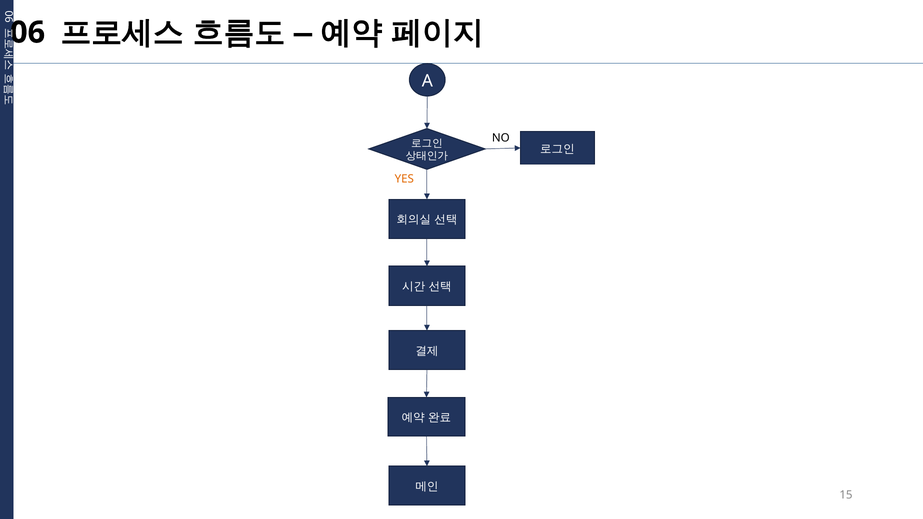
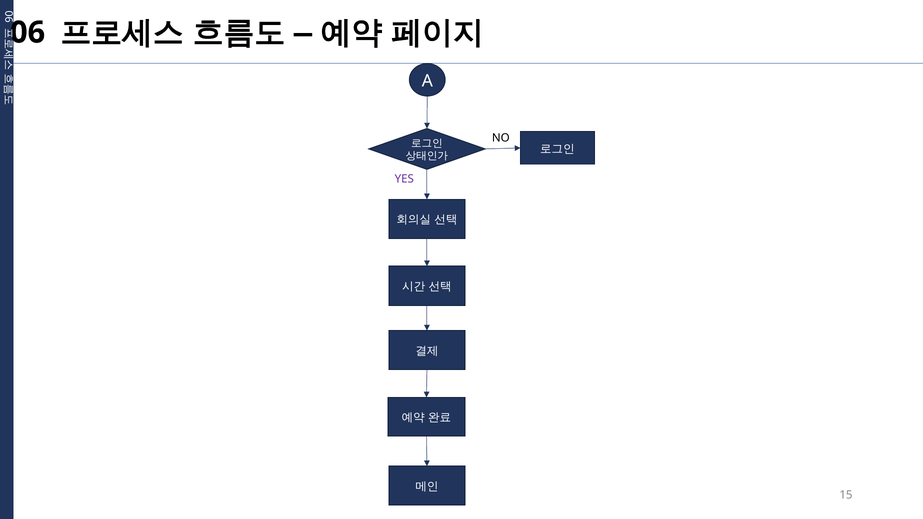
YES colour: orange -> purple (404, 179)
